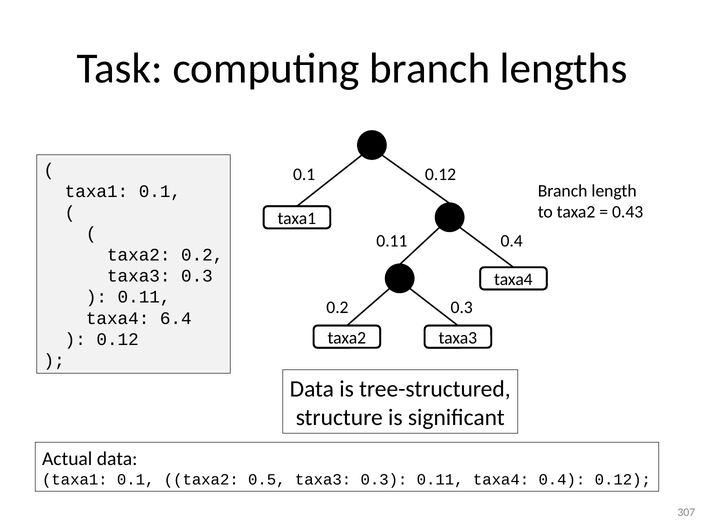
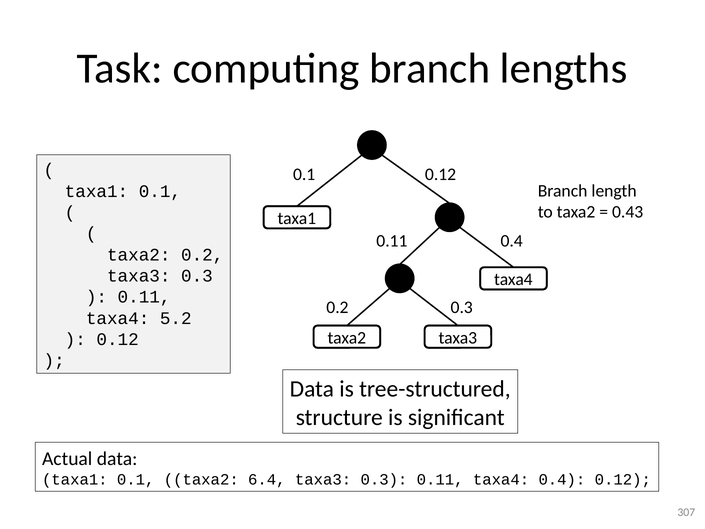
6.4: 6.4 -> 5.2 (176, 318)
0.5: 0.5 -> 6.4 (267, 479)
